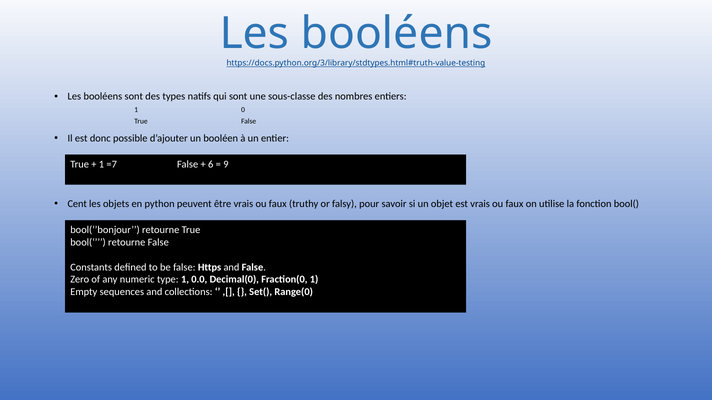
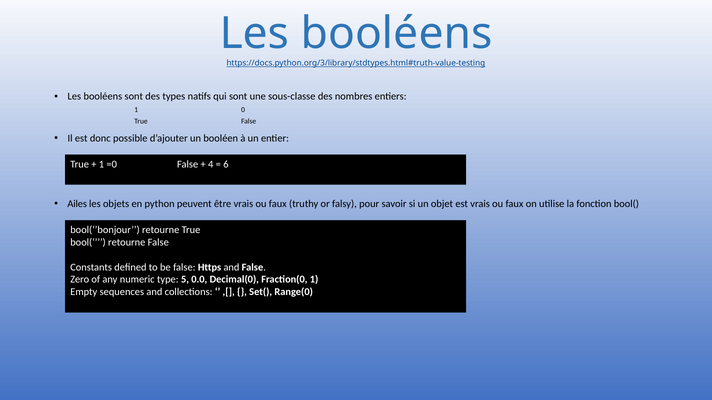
=7: =7 -> =0 (112, 164)
6: 6 -> 4 (211, 164)
9: 9 -> 6 (226, 164)
Cent: Cent -> Ailes (77, 204)
type 1: 1 -> 5 (185, 280)
